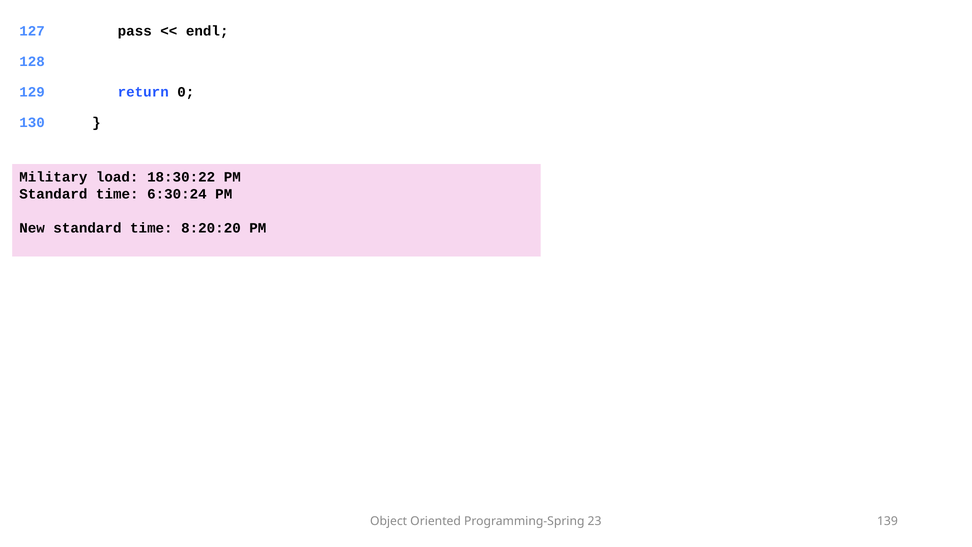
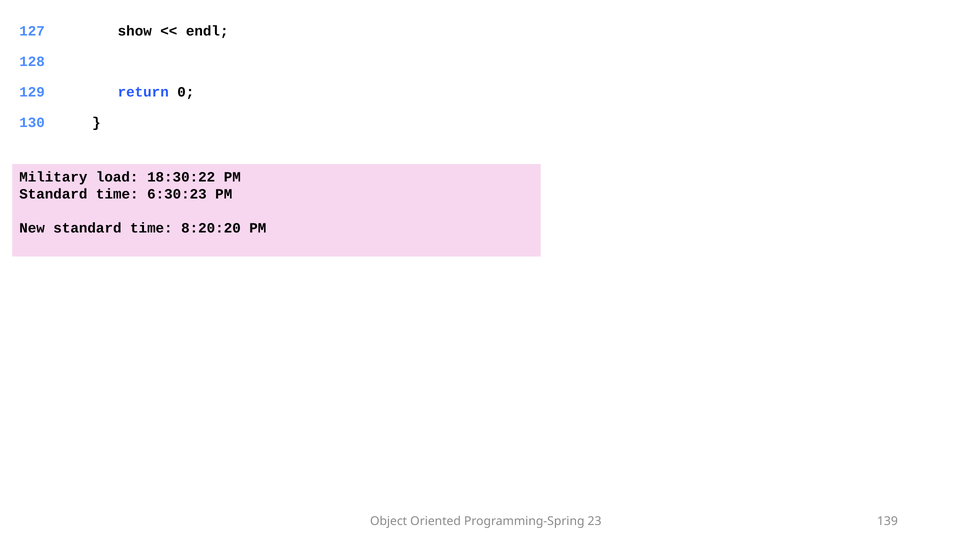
pass: pass -> show (135, 31)
6:30:24: 6:30:24 -> 6:30:23 (177, 194)
